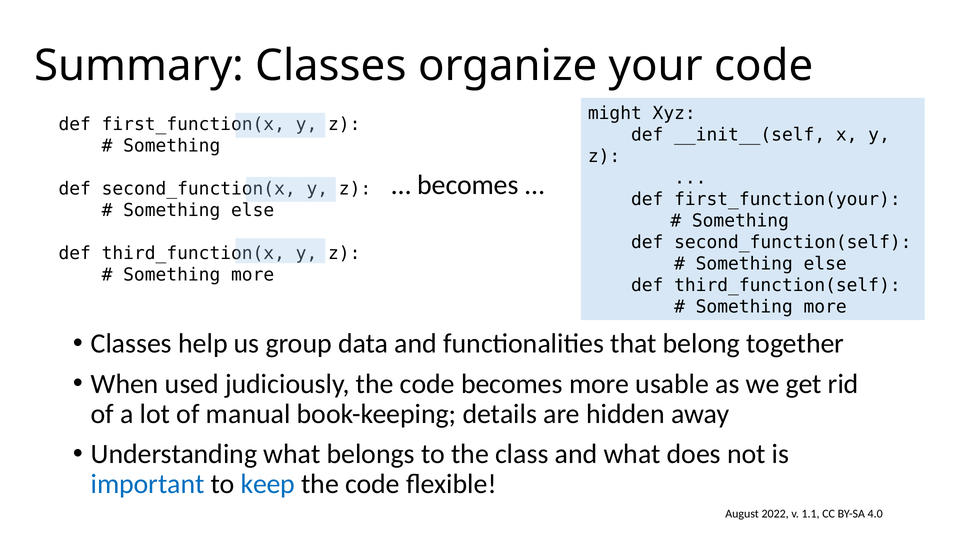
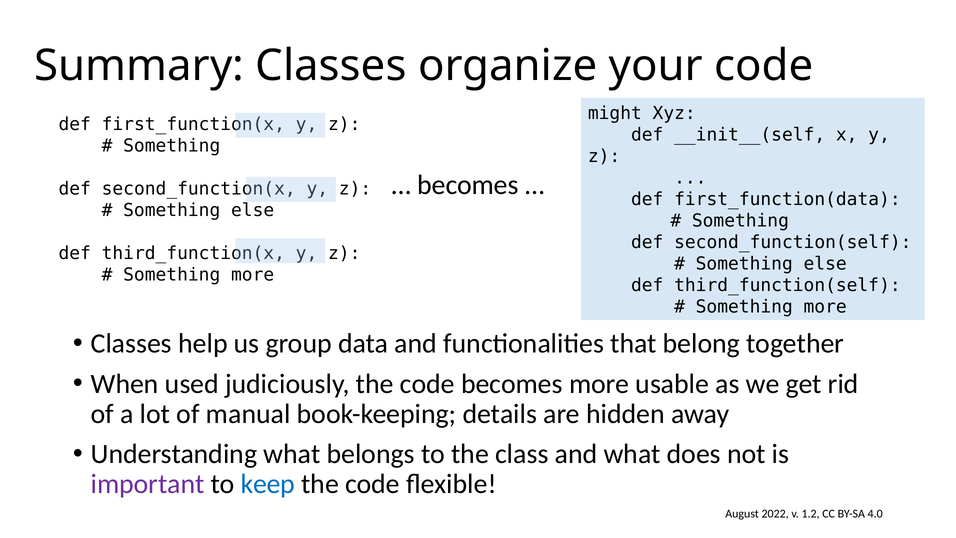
first_function(your: first_function(your -> first_function(data (787, 199)
important colour: blue -> purple (148, 484)
1.1: 1.1 -> 1.2 (811, 513)
